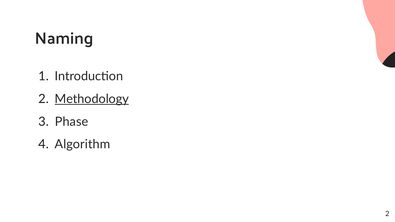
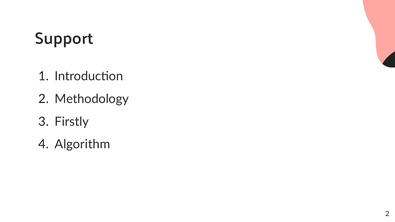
Naming: Naming -> Support (64, 38)
Methodology underline: present -> none (92, 99)
Phase: Phase -> Firstly (72, 122)
